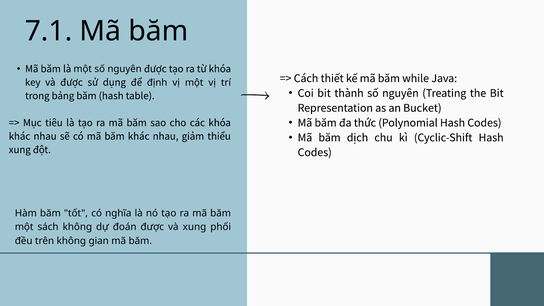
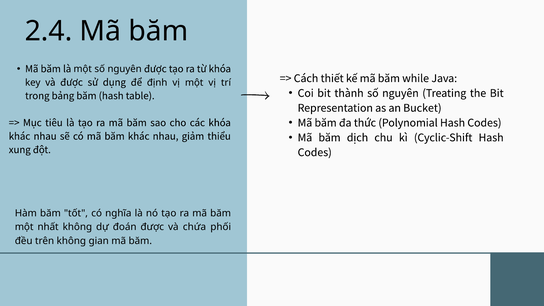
7.1: 7.1 -> 2.4 (48, 31)
sách: sách -> nhất (48, 227)
và xung: xung -> chứa (194, 227)
